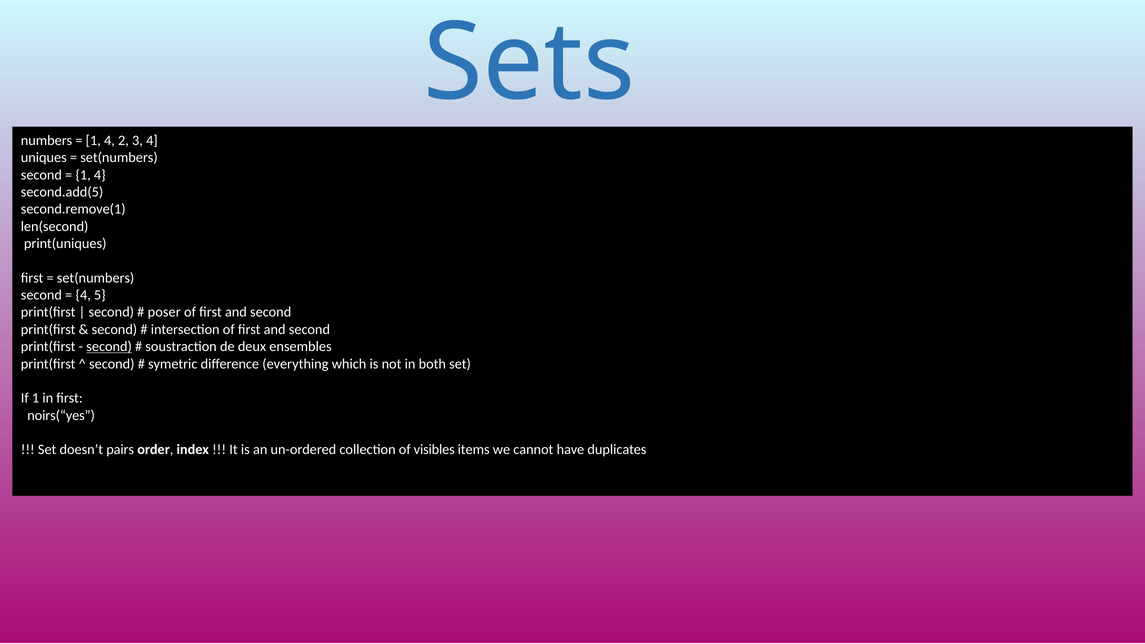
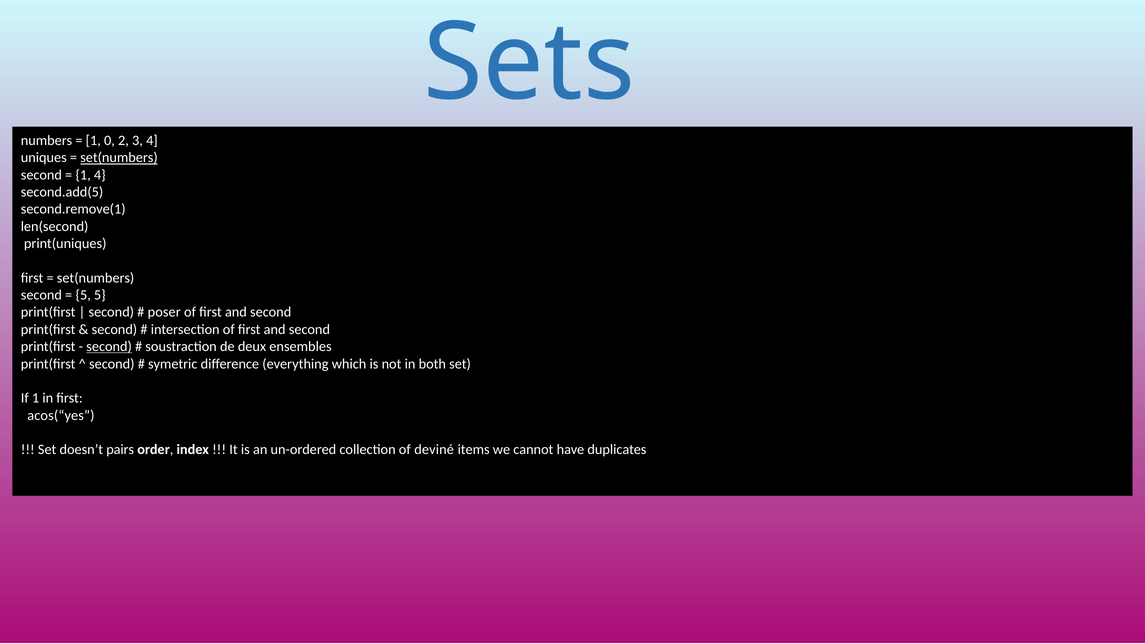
4: 4 -> 0 (109, 141)
set(numbers underline: none -> present (119, 158)
4: 4 -> 5 (83, 295)
noirs(“yes: noirs(“yes -> acos(“yes (61, 415)
visibles: visibles -> deviné (434, 450)
